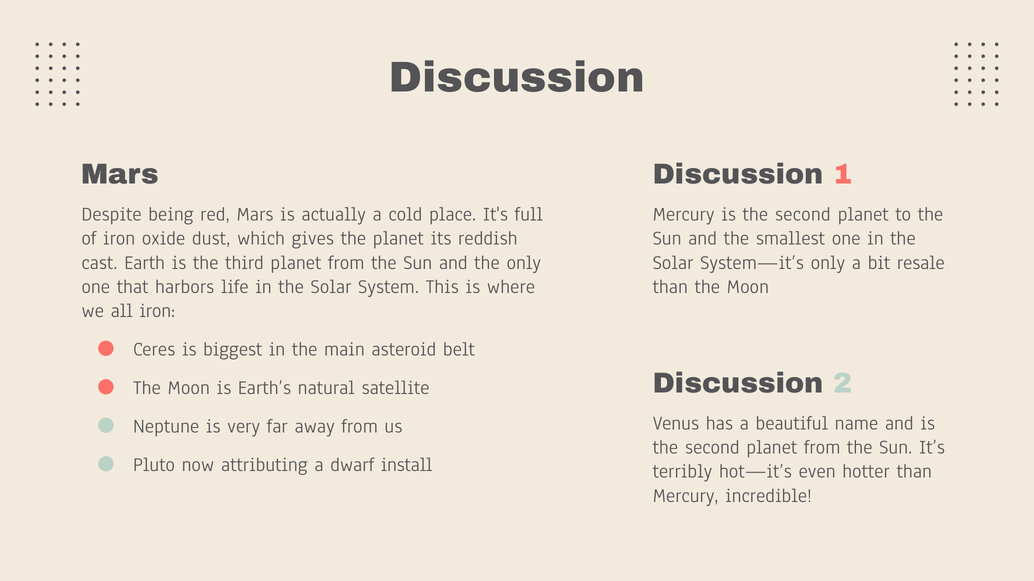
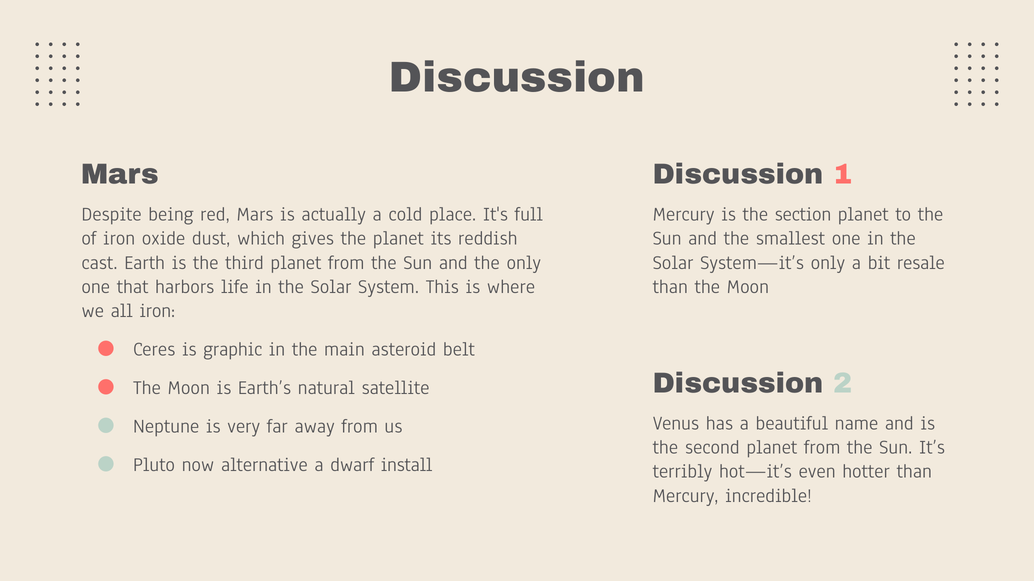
Mercury is the second: second -> section (803, 214)
biggest: biggest -> graphic (233, 349)
attributing: attributing -> alternative (264, 465)
